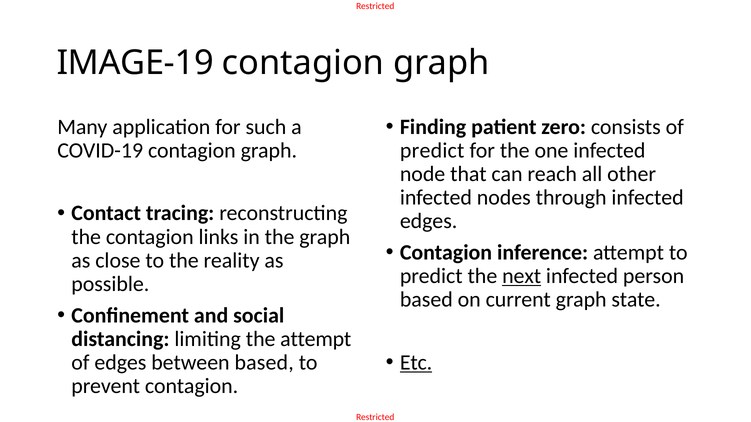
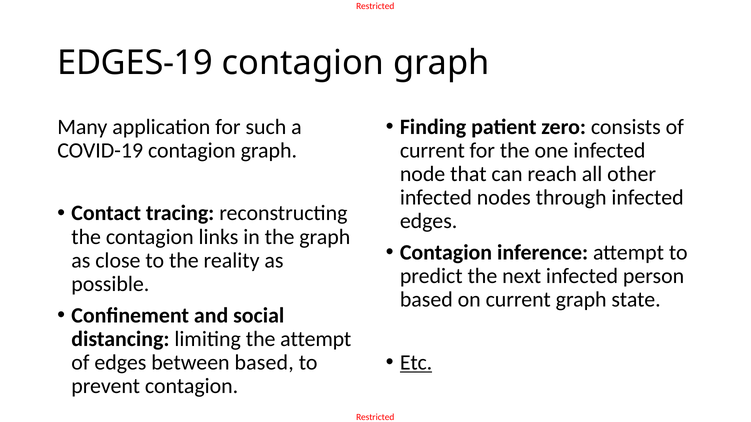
IMAGE-19: IMAGE-19 -> EDGES-19 (135, 63)
predict: predict -> current (432, 151)
next underline: present -> none (522, 276)
